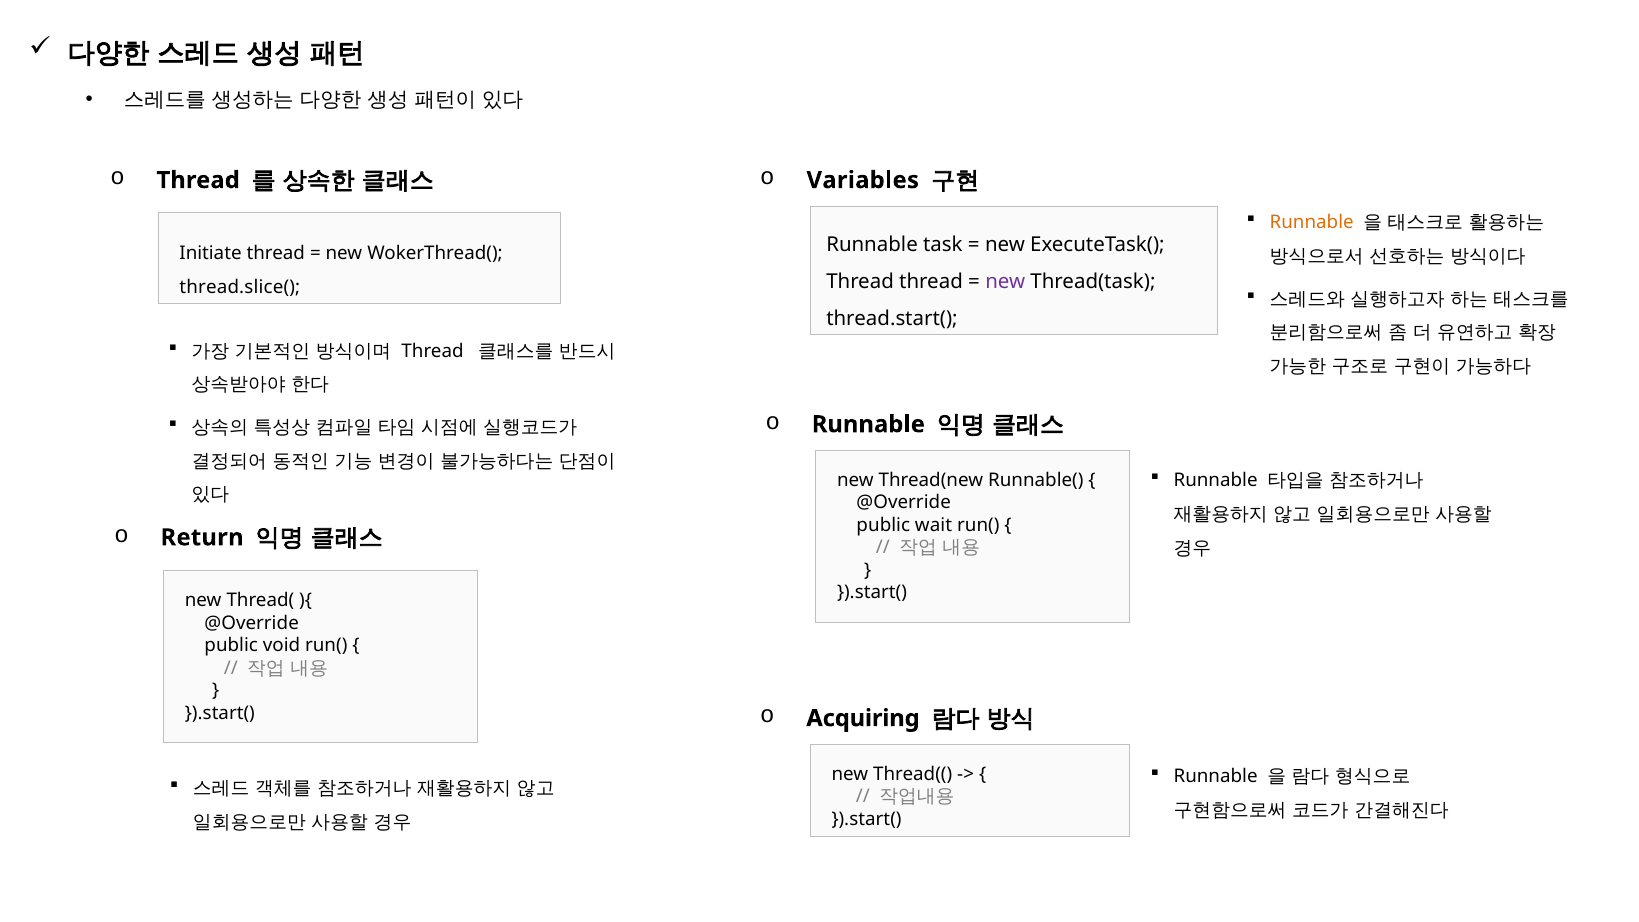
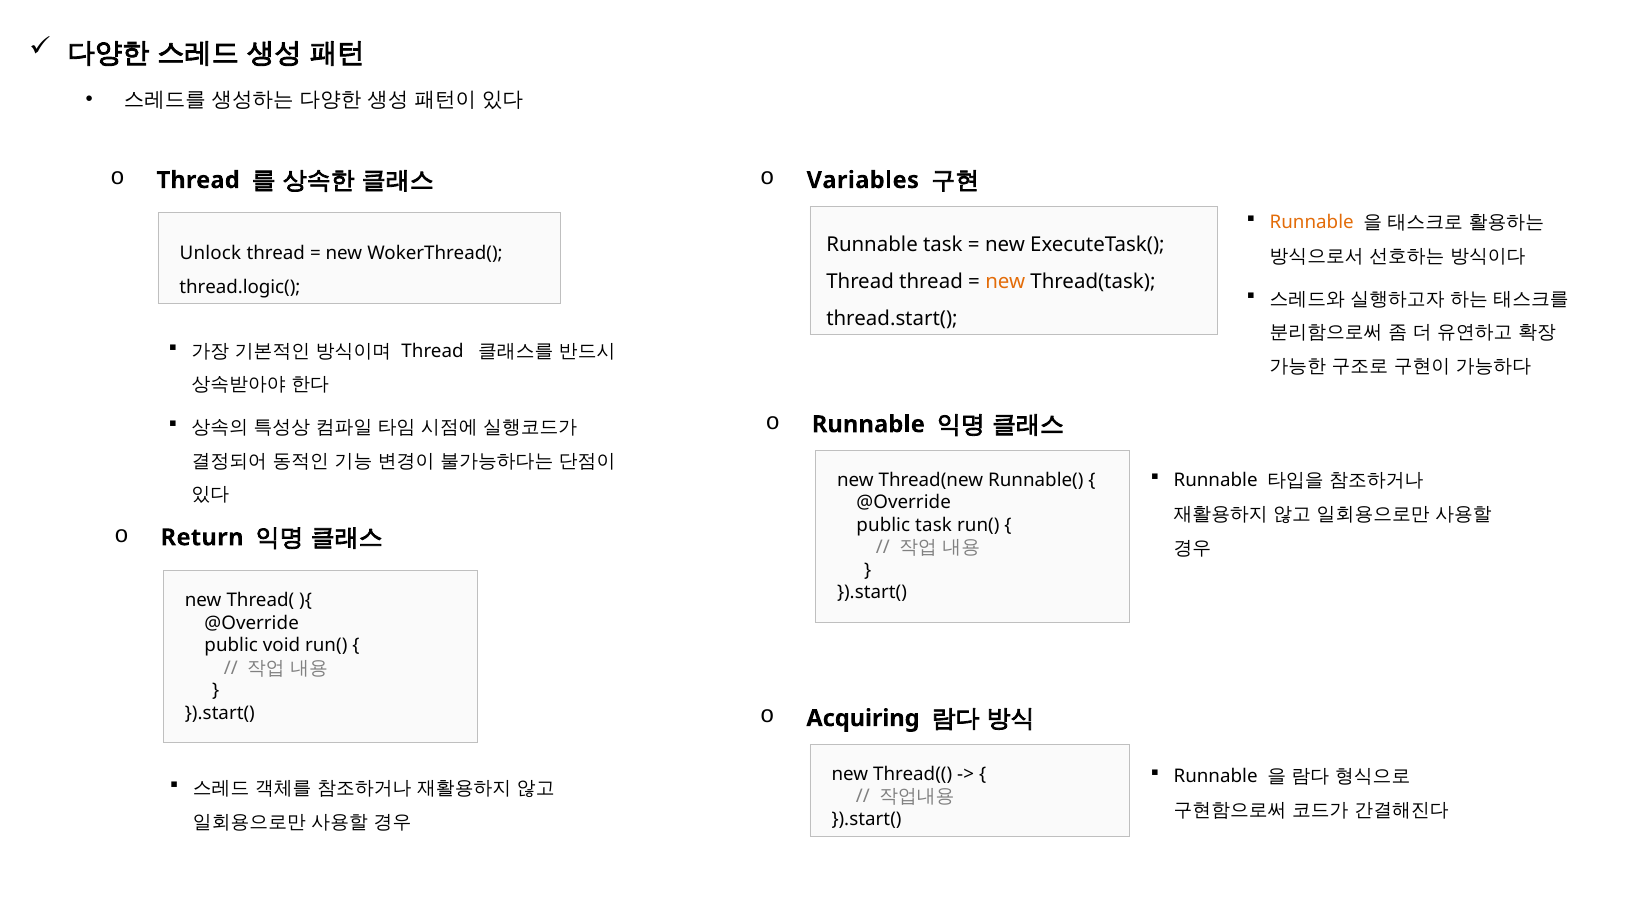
Initiate: Initiate -> Unlock (210, 253)
new colour: purple -> orange (1005, 282)
thread.slice(: thread.slice( -> thread.logic( (240, 287)
public wait: wait -> task (934, 525)
